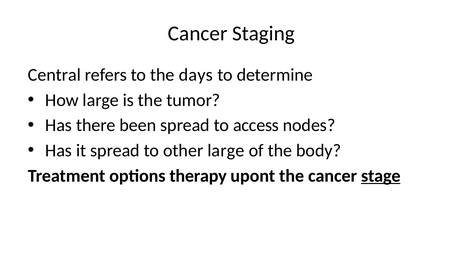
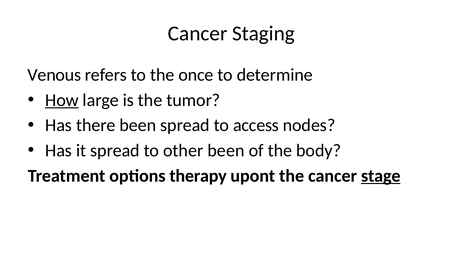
Central: Central -> Venous (54, 75)
days: days -> once (196, 75)
How underline: none -> present (62, 100)
other large: large -> been (226, 151)
